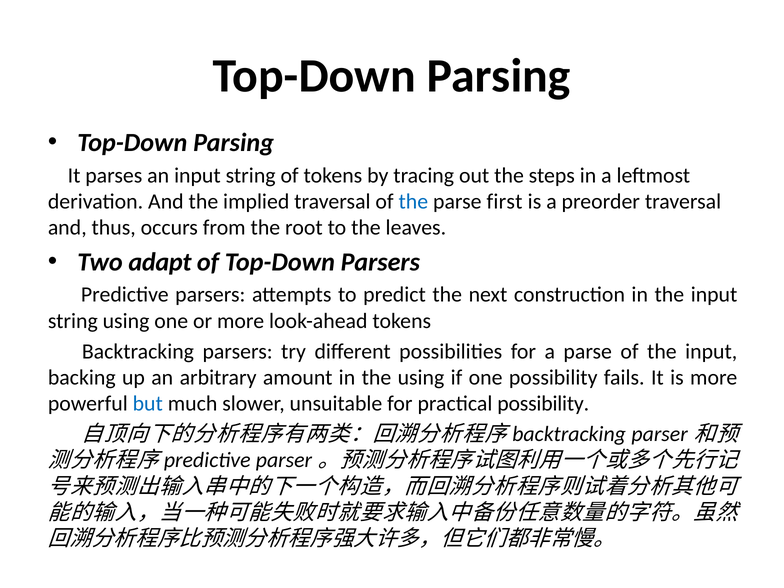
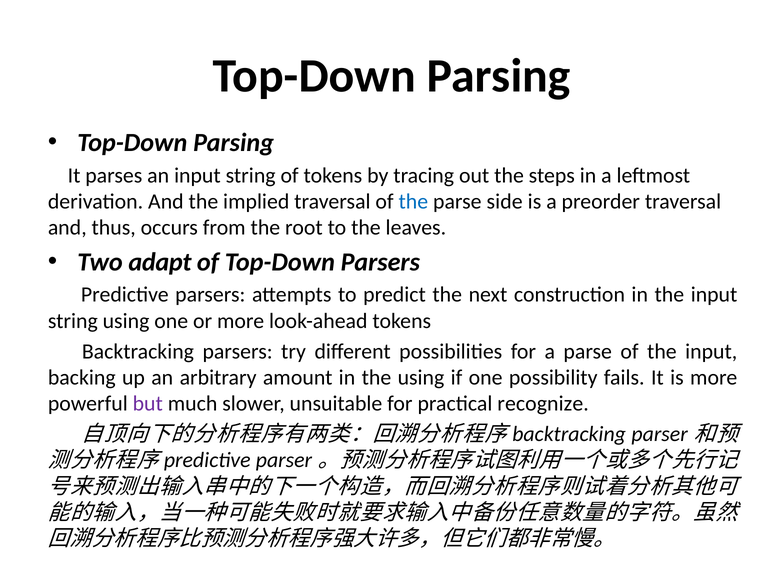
first: first -> side (505, 201)
but colour: blue -> purple (148, 404)
practical possibility: possibility -> recognize (543, 404)
